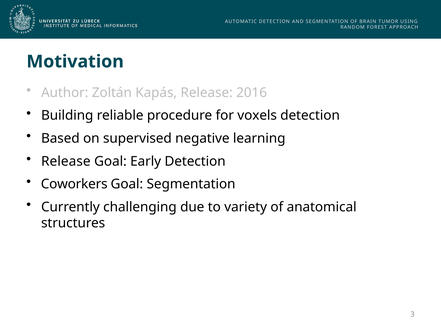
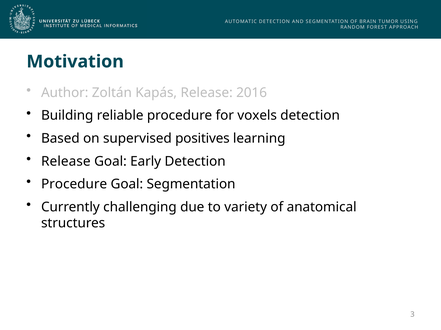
negative: negative -> positives (202, 139)
Coworkers: Coworkers -> Procedure (74, 185)
